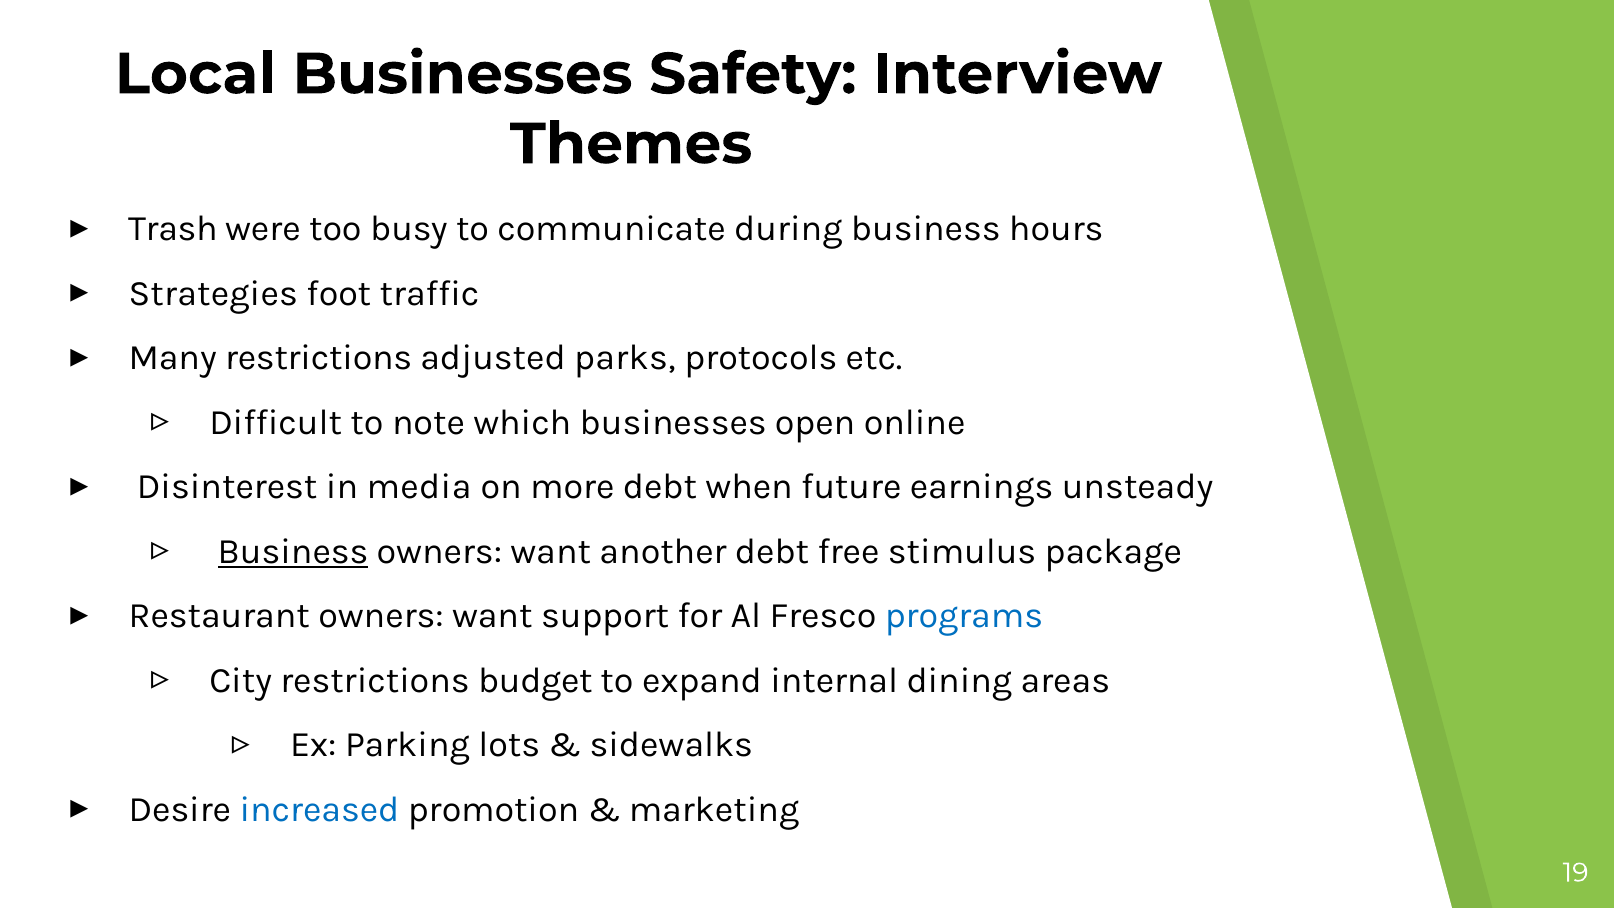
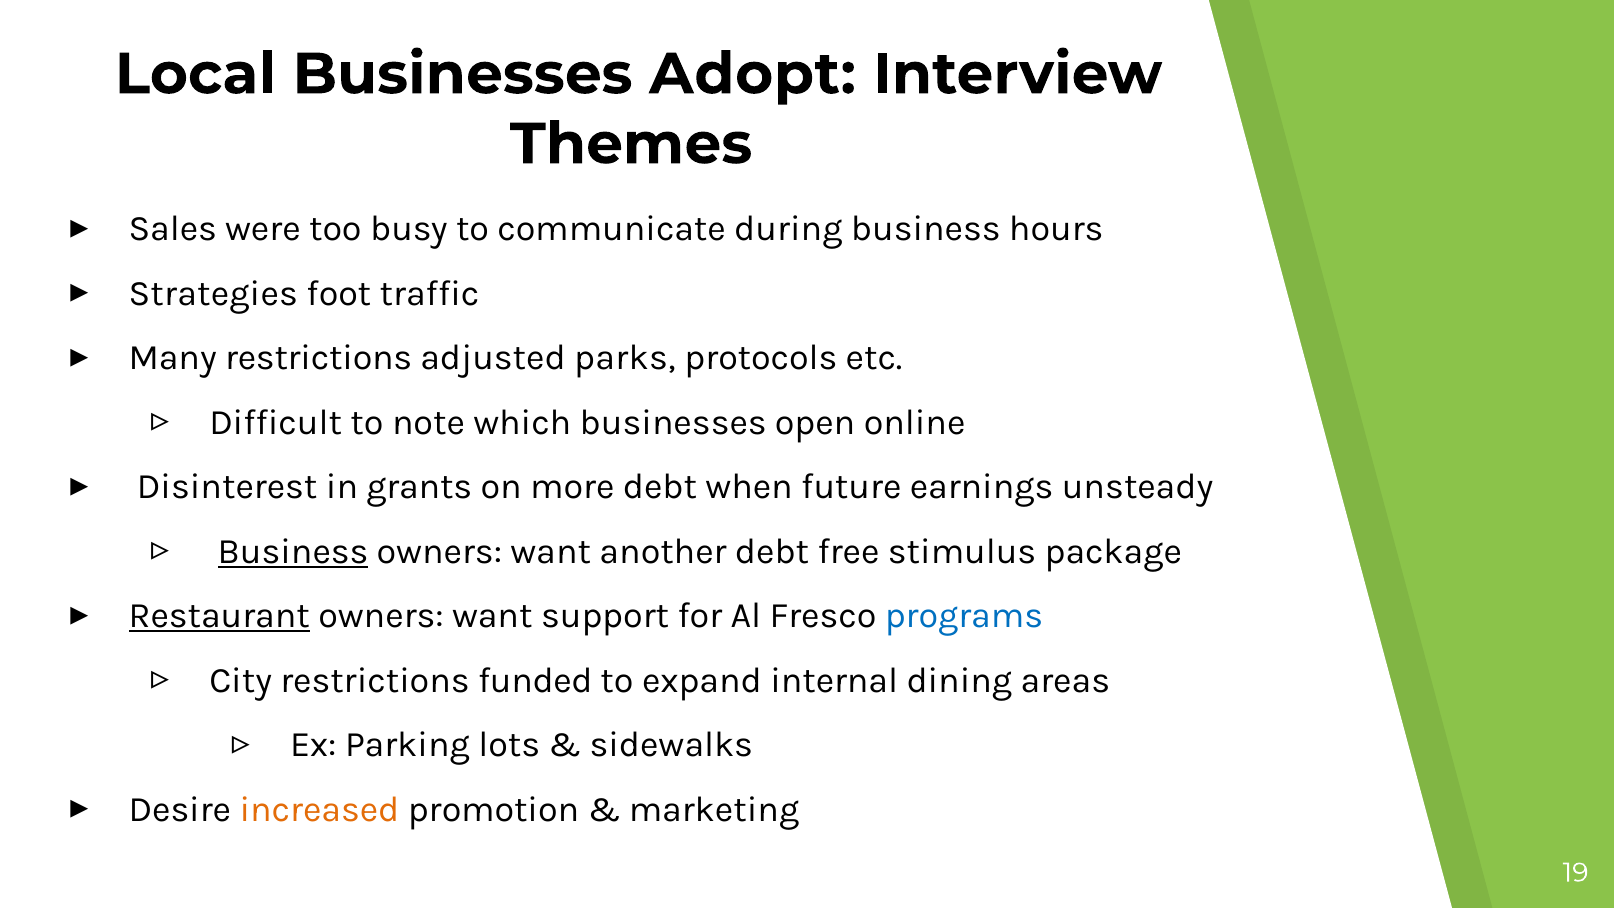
Safety: Safety -> Adopt (752, 74)
Trash: Trash -> Sales (173, 229)
media: media -> grants (419, 487)
Restaurant underline: none -> present (219, 616)
budget: budget -> funded (535, 680)
increased colour: blue -> orange (319, 809)
